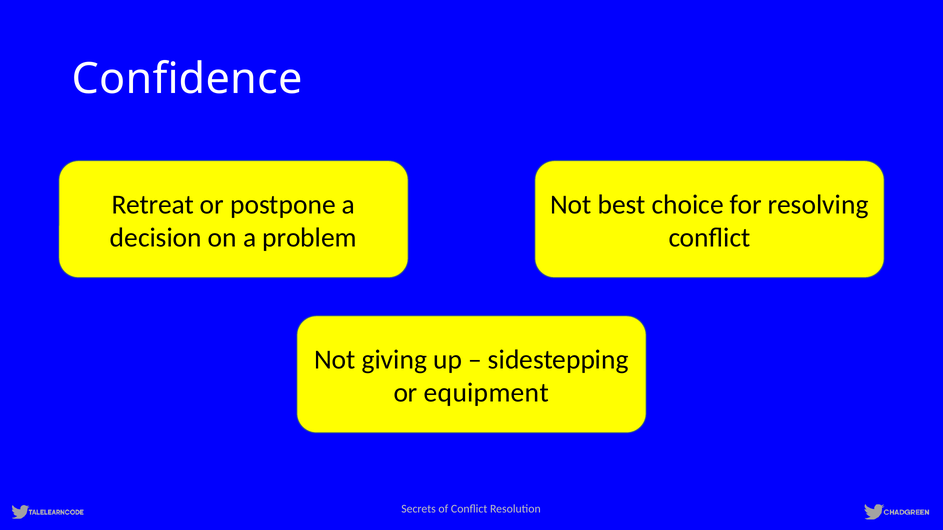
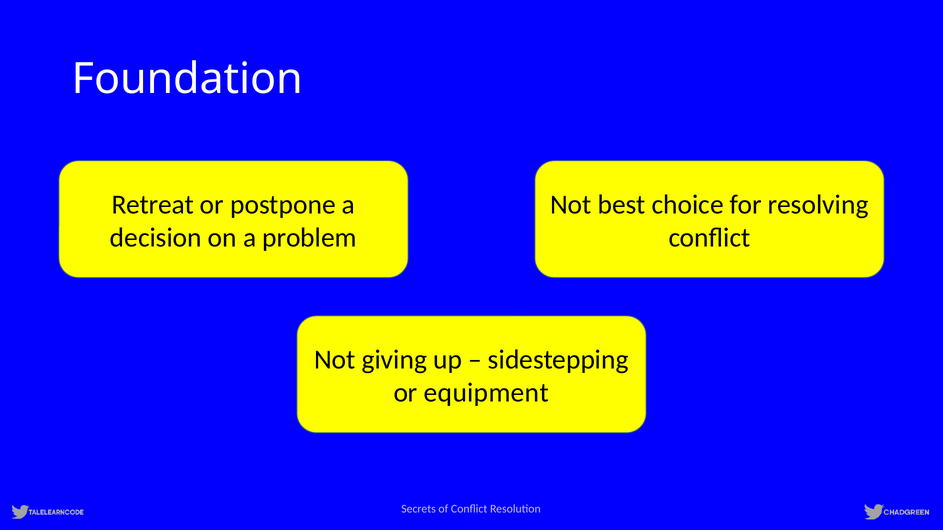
Confidence: Confidence -> Foundation (187, 79)
